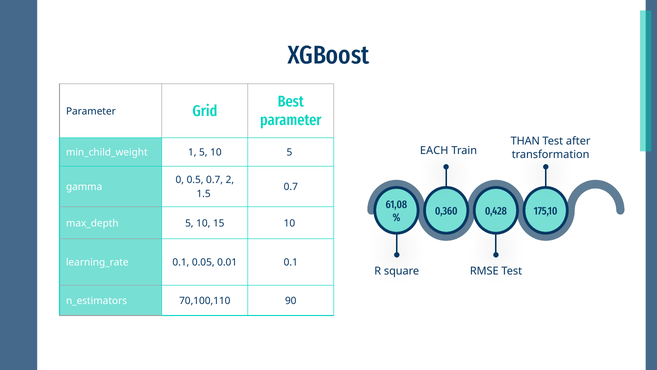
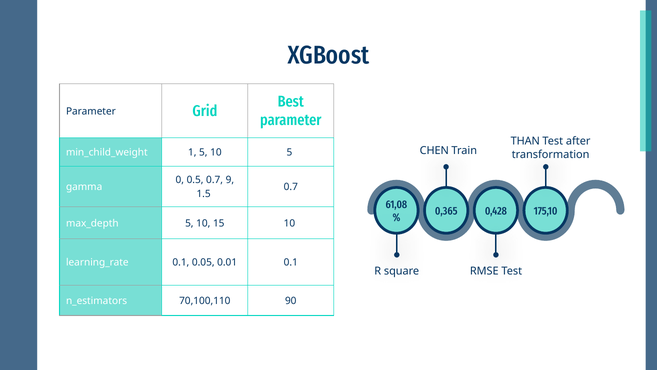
EACH: EACH -> CHEN (434, 150)
2: 2 -> 9 (230, 180)
0,360: 0,360 -> 0,365 (446, 211)
